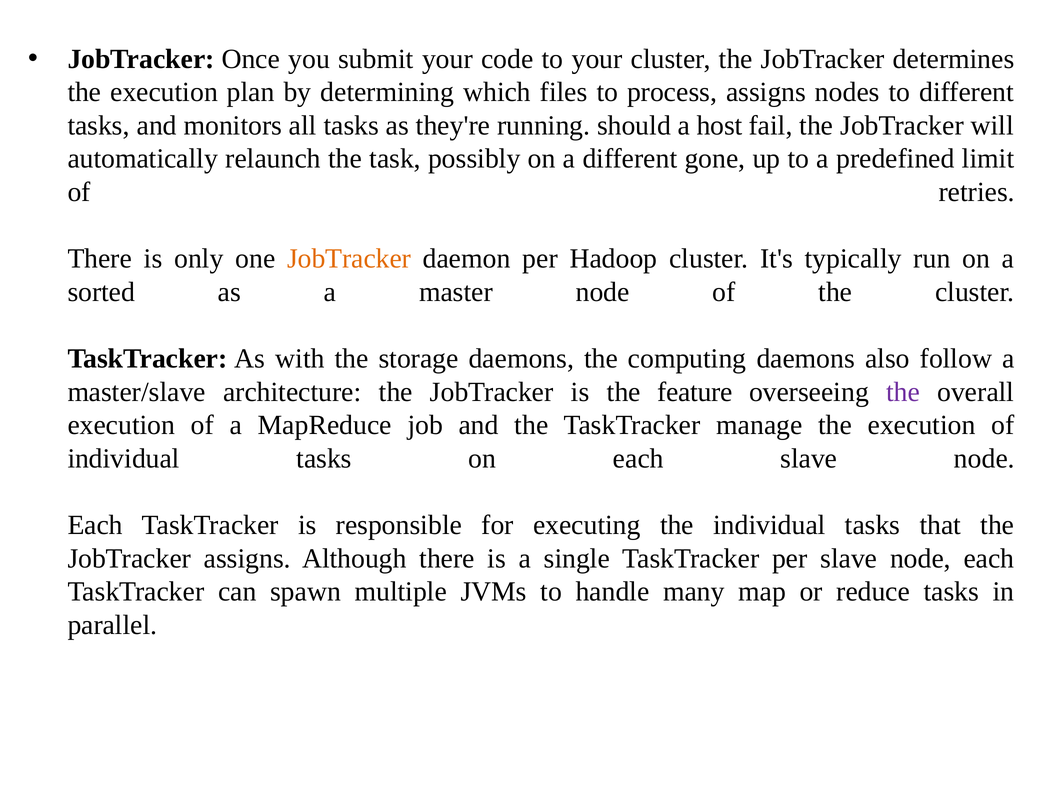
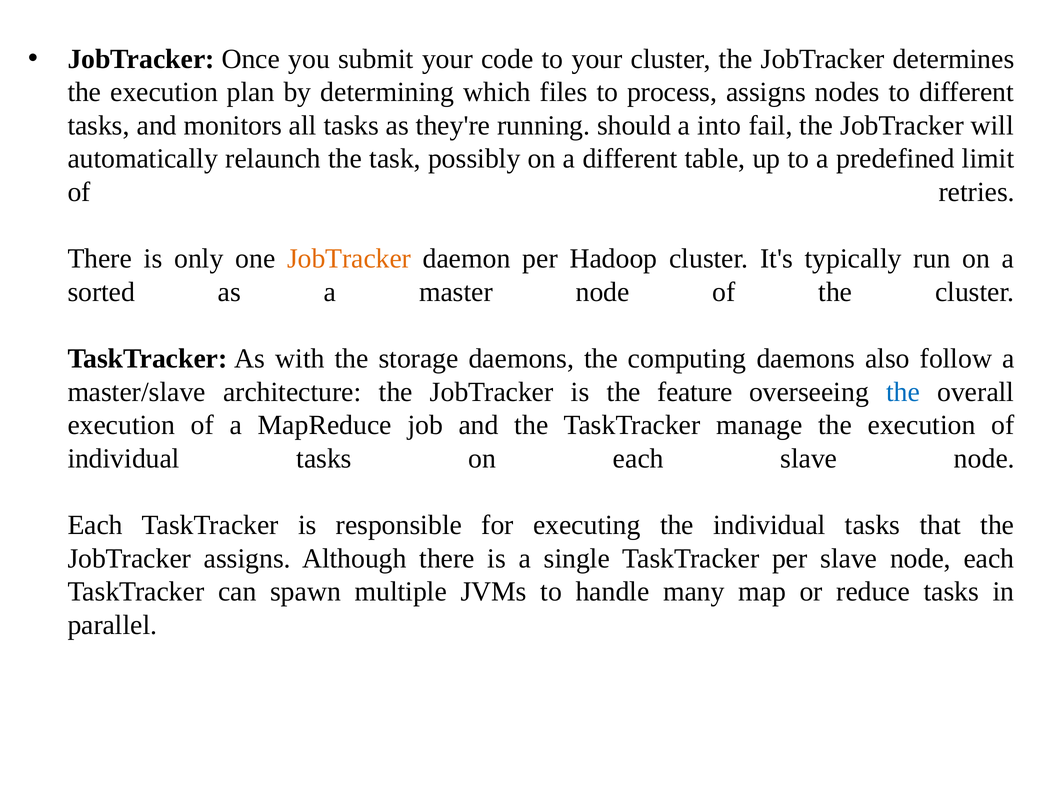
host: host -> into (719, 126)
gone: gone -> table (715, 159)
the colour: purple -> blue (903, 392)
